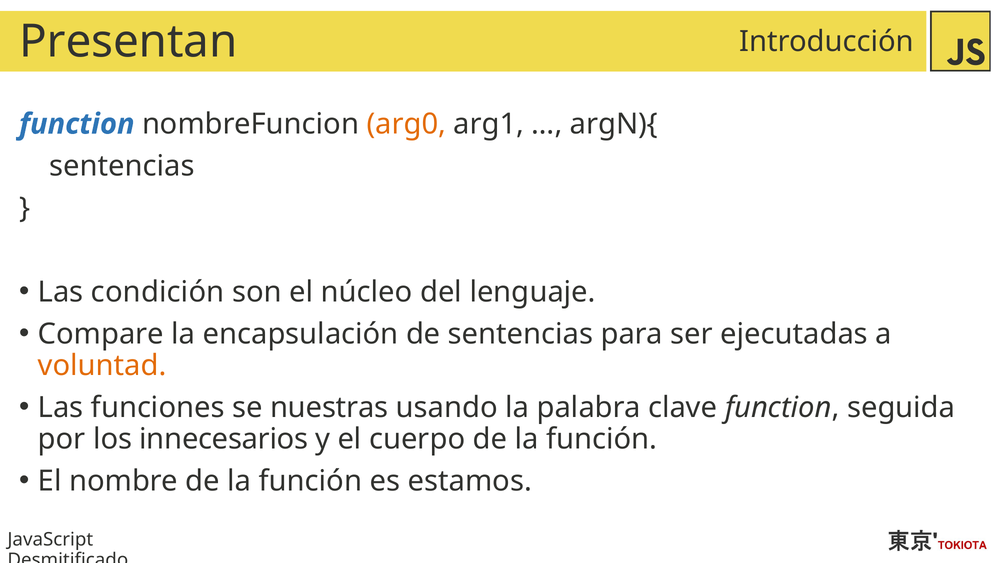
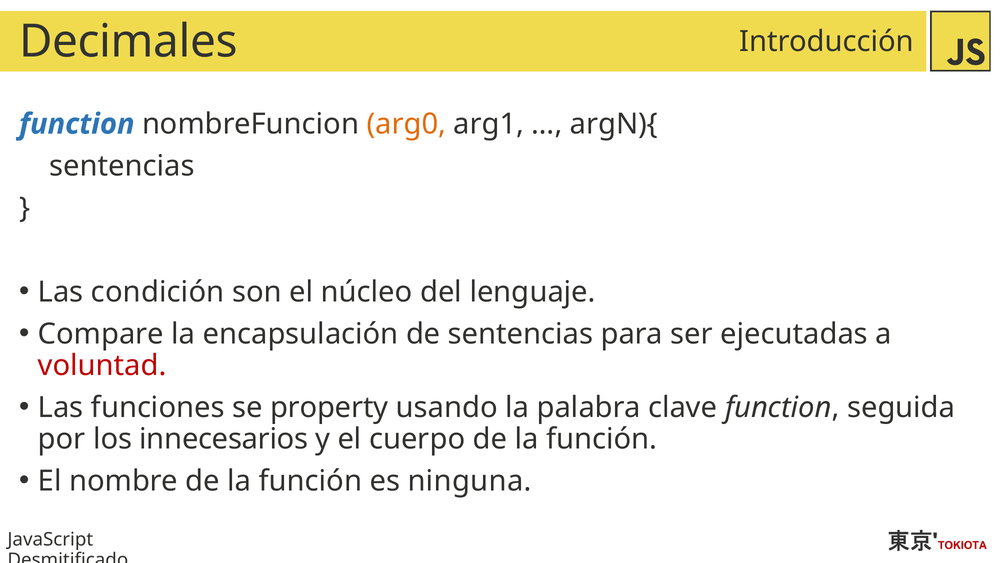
Presentan: Presentan -> Decimales (128, 42)
voluntad colour: orange -> red (102, 365)
nuestras: nuestras -> property (329, 407)
estamos: estamos -> ninguna (470, 481)
